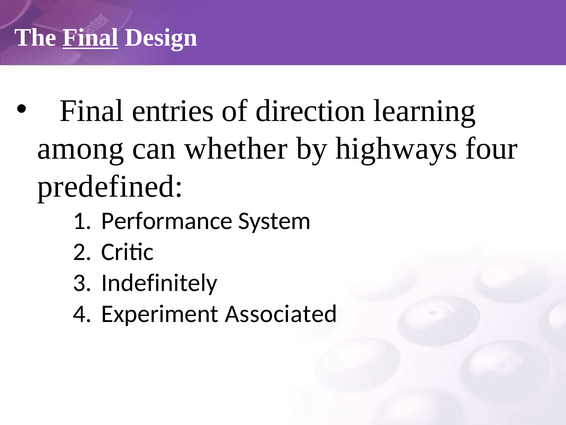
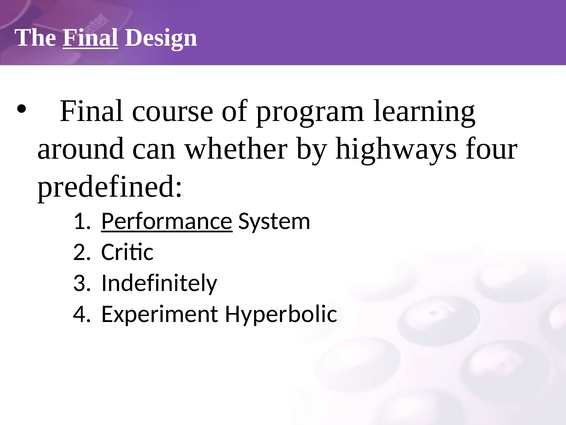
entries: entries -> course (173, 111)
direction: direction -> program (310, 111)
among: among -> around (81, 148)
Performance underline: none -> present (167, 221)
Associated: Associated -> Hyperbolic (281, 314)
